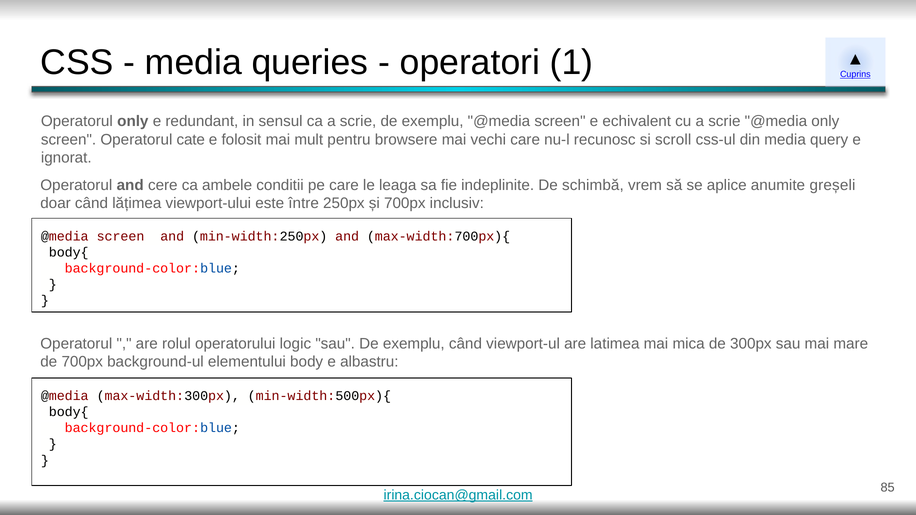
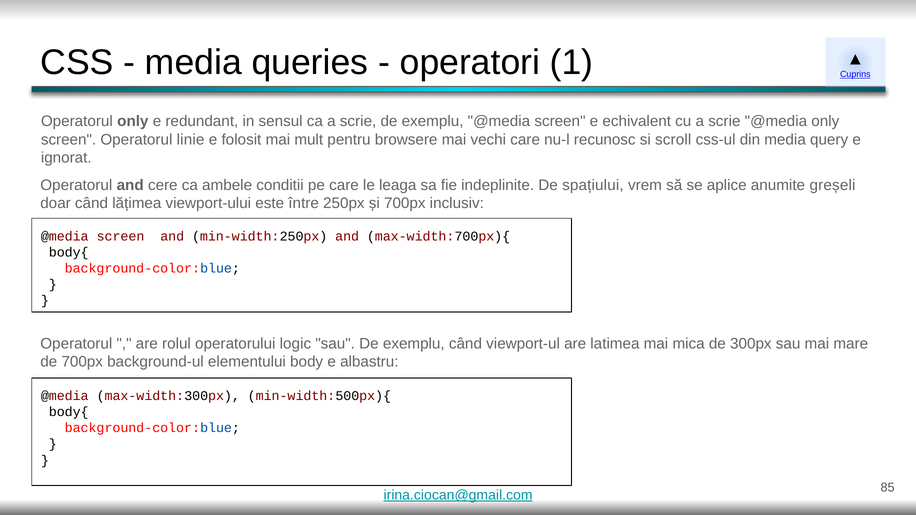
cate: cate -> linie (191, 140)
schimbă: schimbă -> spațiului (593, 185)
